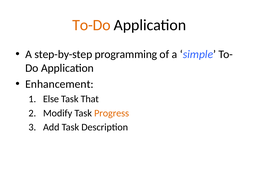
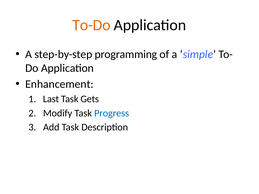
Else: Else -> Last (51, 99)
That: That -> Gets (90, 99)
Progress colour: orange -> blue (112, 113)
